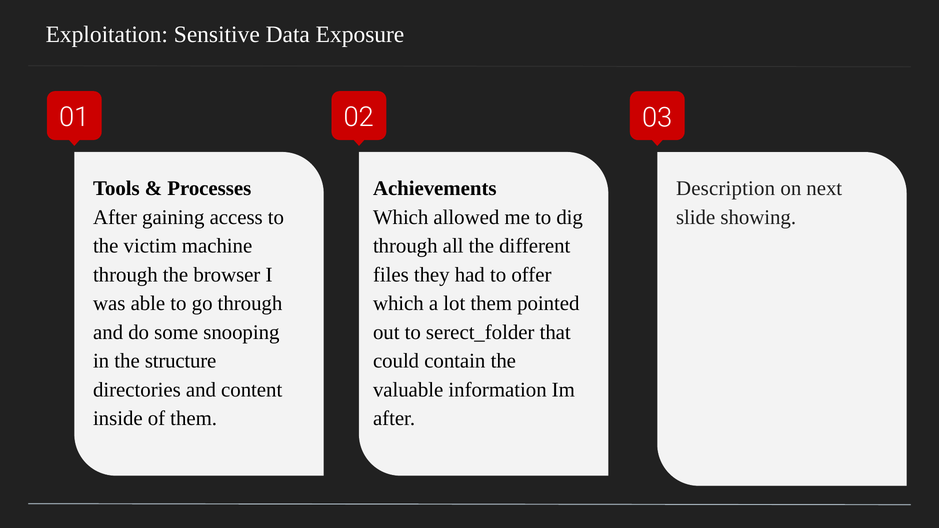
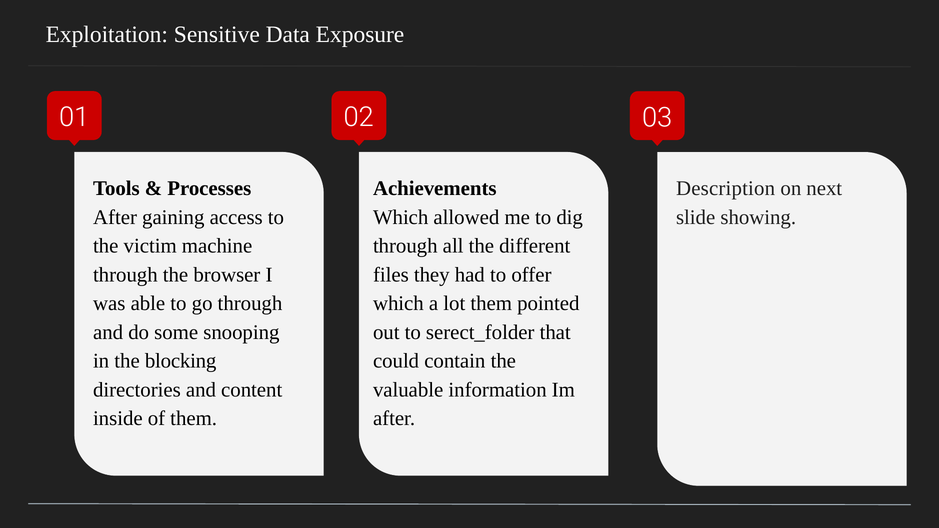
structure: structure -> blocking (181, 361)
